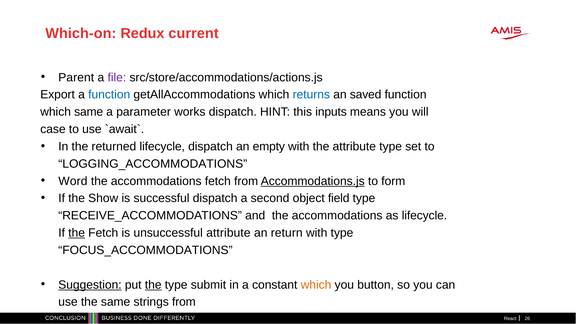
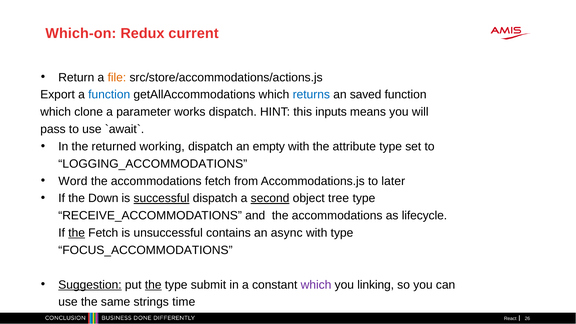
Parent: Parent -> Return (76, 77)
file colour: purple -> orange (117, 77)
which same: same -> clone (89, 112)
case: case -> pass (53, 129)
returned lifecycle: lifecycle -> working (162, 147)
Accommodations.js underline: present -> none (313, 181)
form: form -> later (393, 181)
Show: Show -> Down (103, 198)
successful underline: none -> present (162, 198)
second underline: none -> present (270, 198)
field: field -> tree (339, 198)
unsuccessful attribute: attribute -> contains (228, 233)
return: return -> async (287, 233)
which colour: orange -> purple (316, 285)
button: button -> linking (376, 285)
strings from: from -> time (184, 302)
